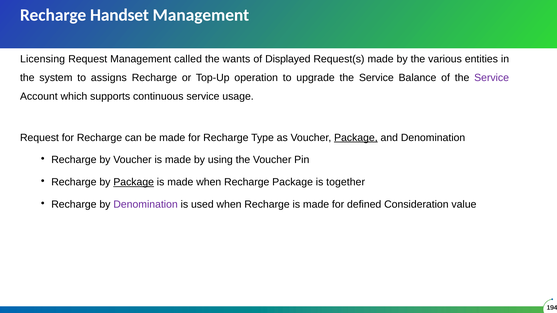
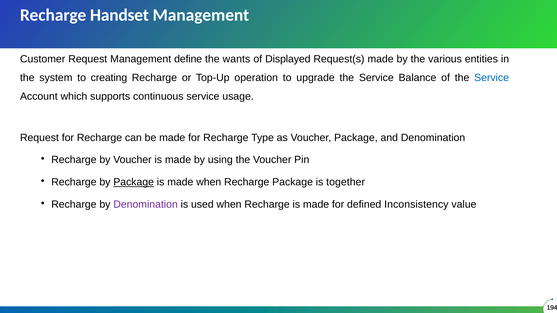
Licensing: Licensing -> Customer (43, 59)
called: called -> define (188, 59)
assigns: assigns -> creating (109, 78)
Service colour: purple -> blue (492, 78)
Package underline: present -> none (356, 138)
Consideration: Consideration -> Inconsistency (416, 205)
